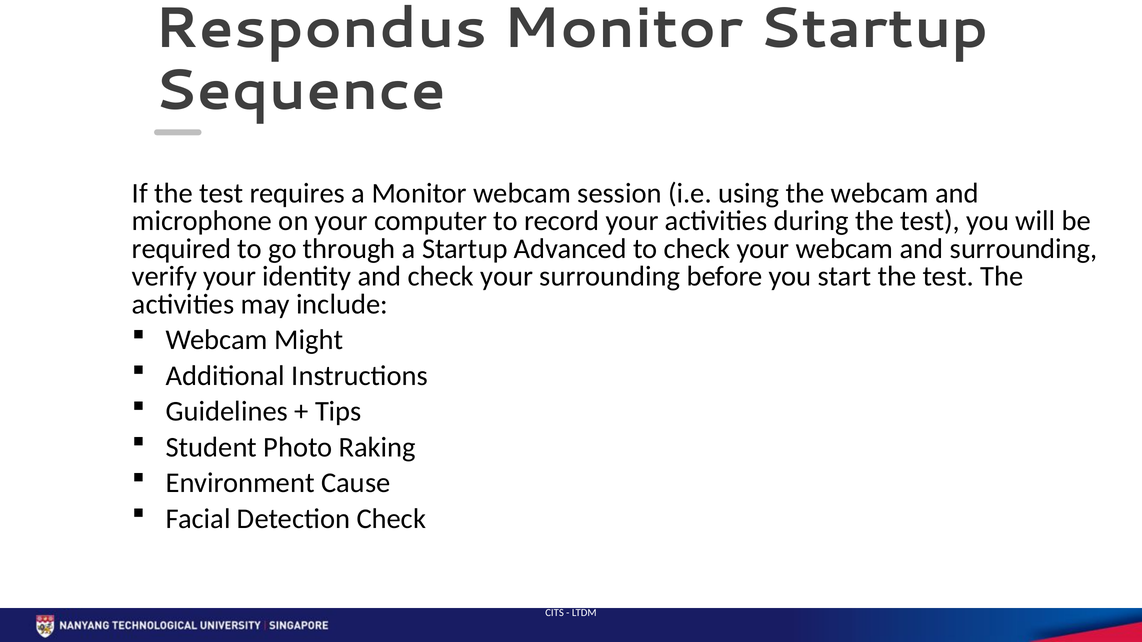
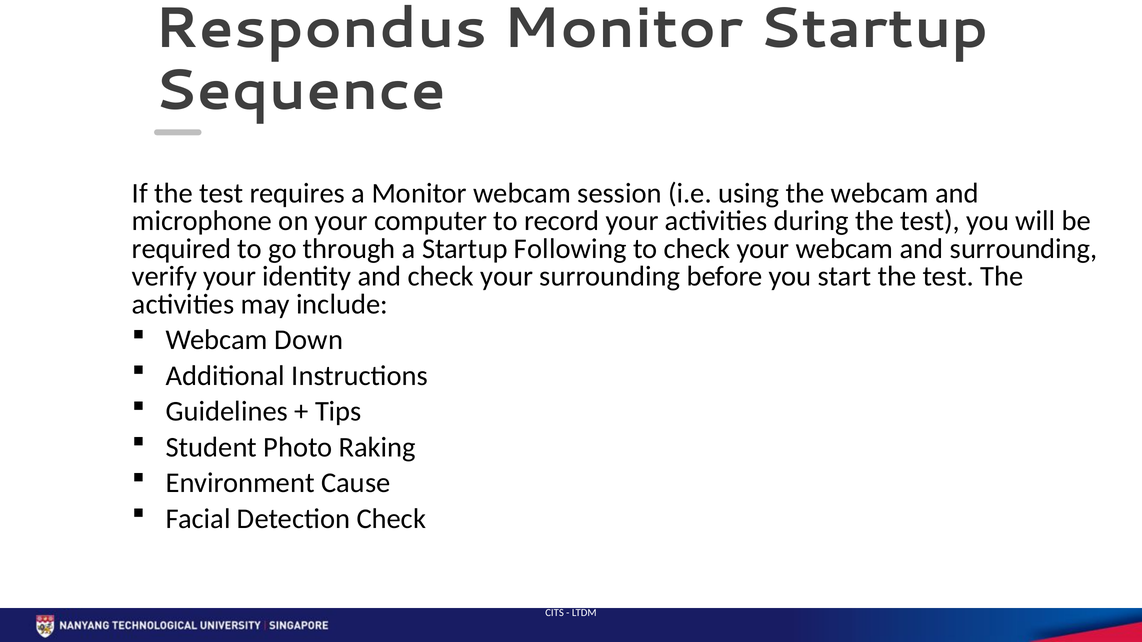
Advanced: Advanced -> Following (570, 249)
Might: Might -> Down (309, 340)
